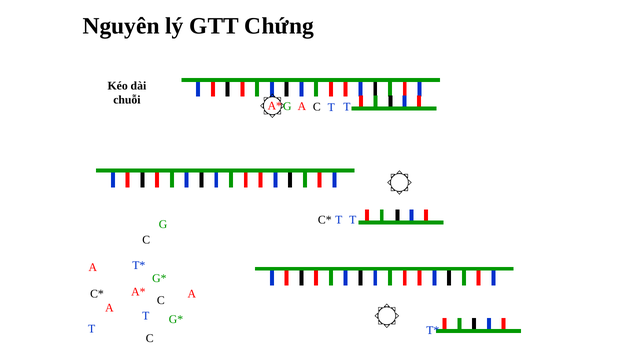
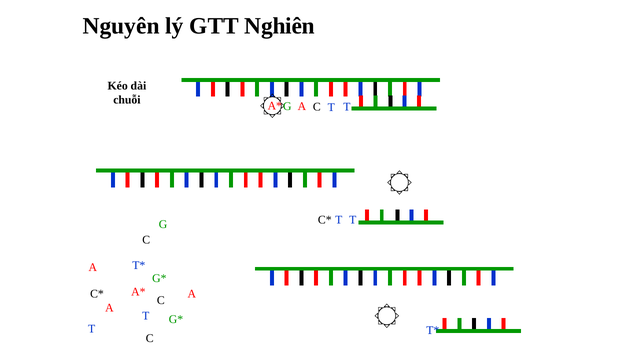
Chứng: Chứng -> Nghiên (280, 26)
